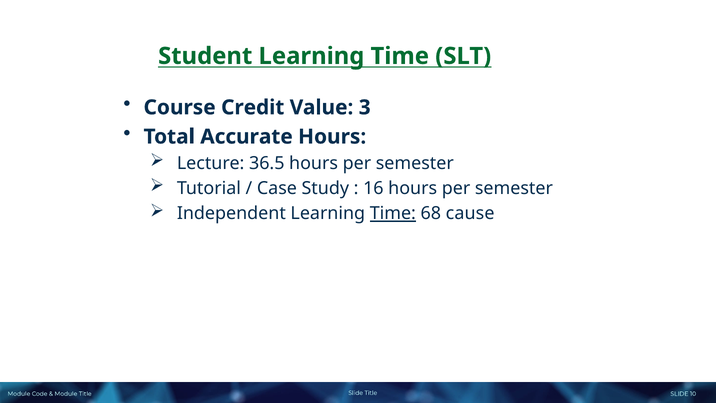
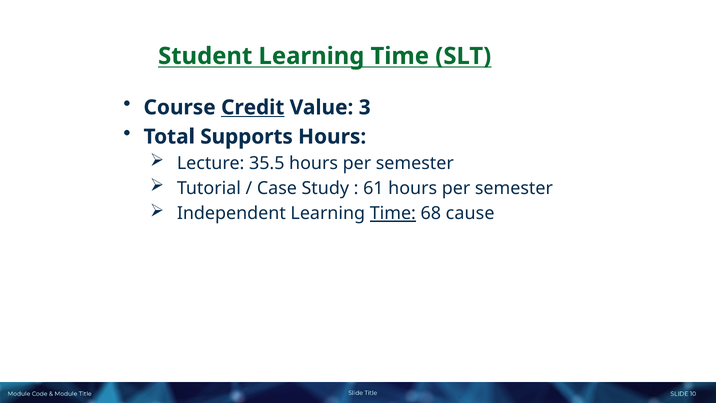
Credit underline: none -> present (253, 107)
Accurate: Accurate -> Supports (247, 137)
36.5: 36.5 -> 35.5 (267, 163)
16: 16 -> 61 (373, 188)
